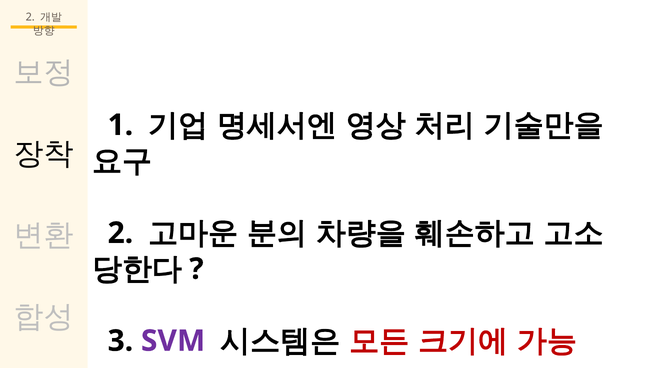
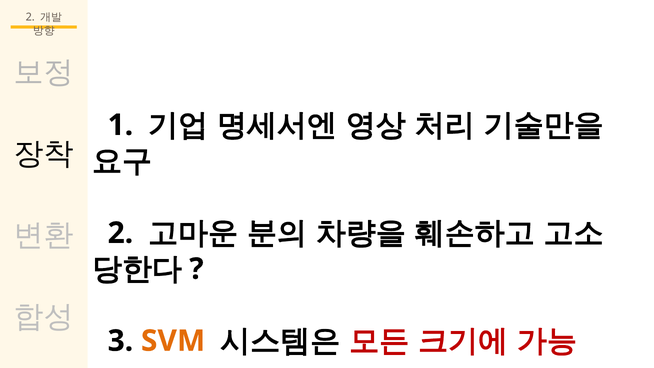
SVM colour: purple -> orange (173, 341)
